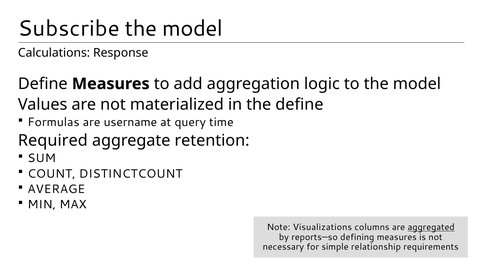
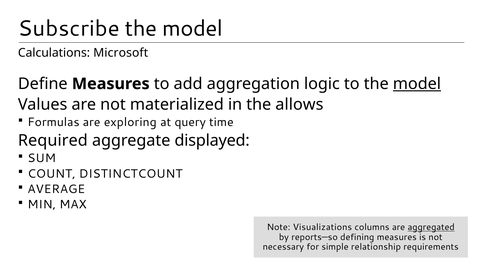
Response: Response -> Microsoft (121, 53)
model underline: none -> present (417, 84)
the define: define -> allows (299, 105)
username: username -> exploring (130, 122)
retention: retention -> displayed (212, 141)
